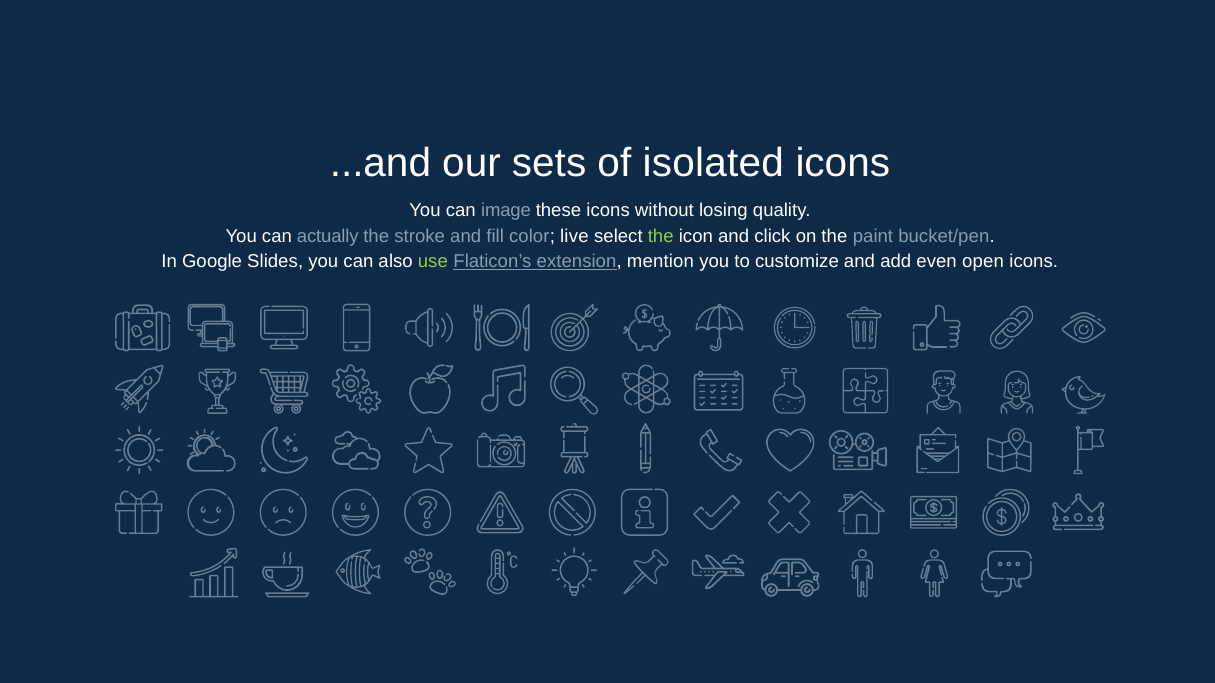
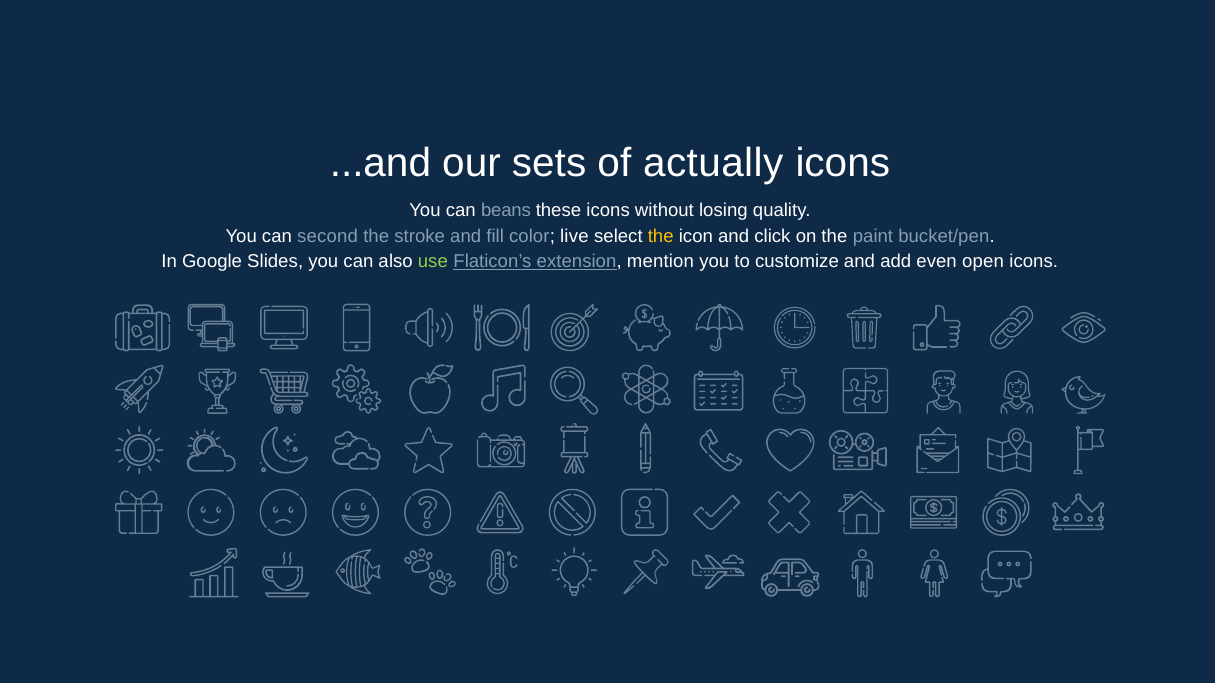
isolated: isolated -> actually (713, 163)
image: image -> beans (506, 211)
actually: actually -> second (328, 236)
the colour: light green -> yellow (661, 236)
